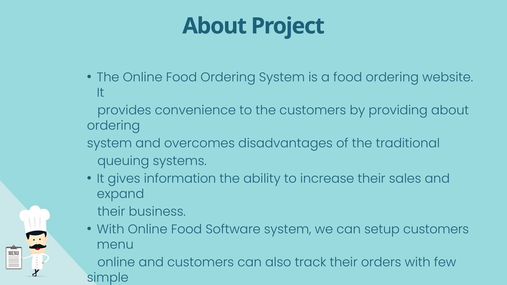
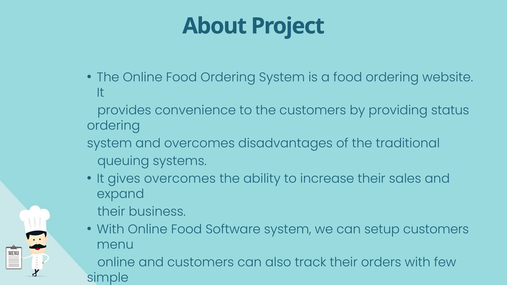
providing about: about -> status (450, 110)
gives information: information -> overcomes (180, 179)
